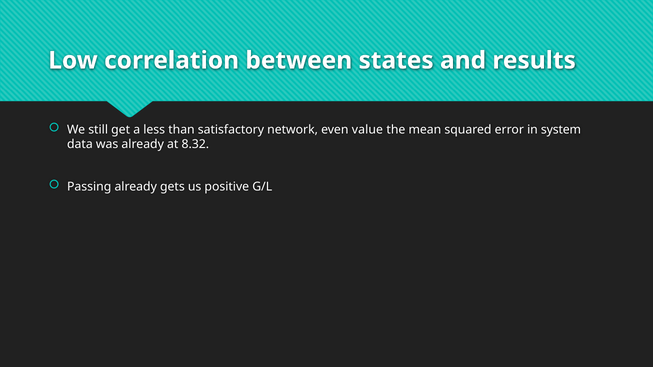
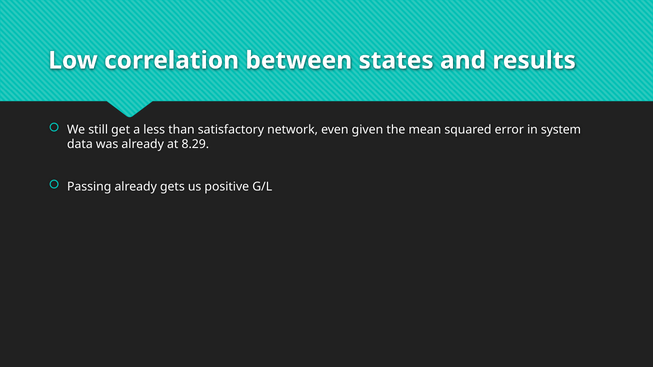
value: value -> given (367, 130)
8.32: 8.32 -> 8.29 (195, 144)
